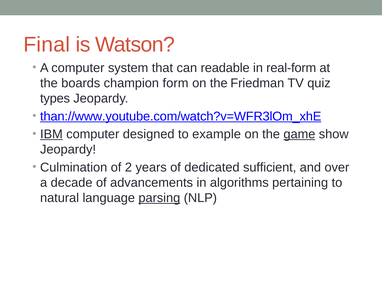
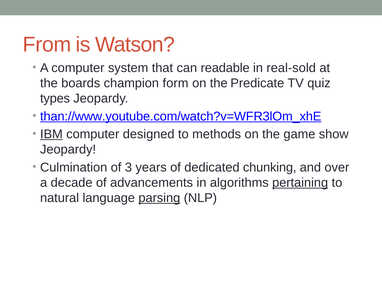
Final: Final -> From (47, 44)
real-form: real-form -> real-sold (291, 68)
Friedman: Friedman -> Predicate (257, 83)
example: example -> methods (217, 134)
game underline: present -> none (299, 134)
2: 2 -> 3 (128, 167)
sufficient: sufficient -> chunking (270, 167)
pertaining underline: none -> present (300, 182)
